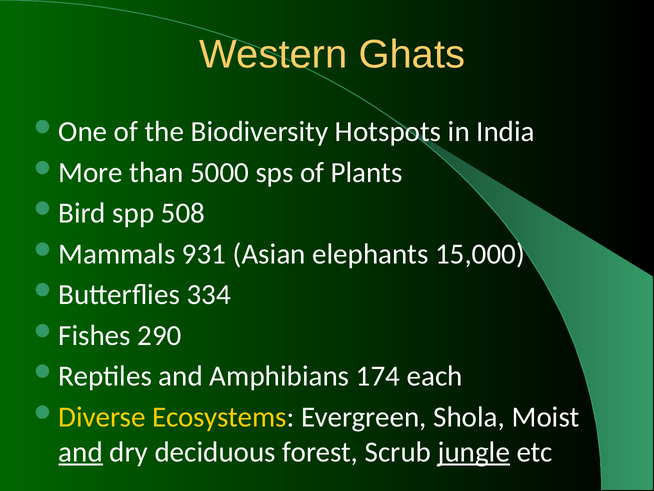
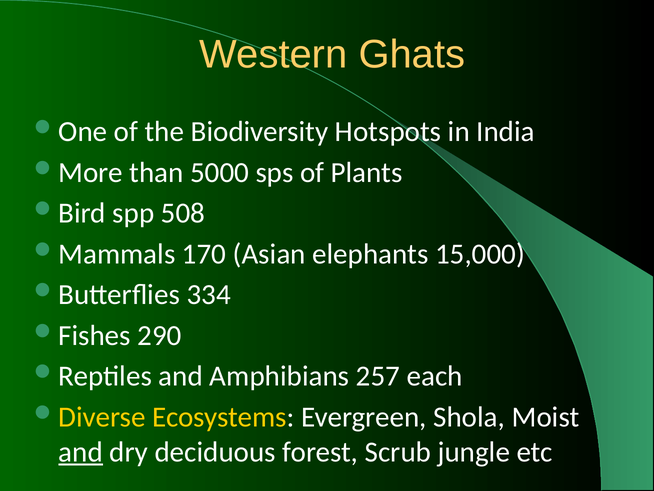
931: 931 -> 170 (204, 254)
174: 174 -> 257 (378, 376)
jungle underline: present -> none (474, 452)
